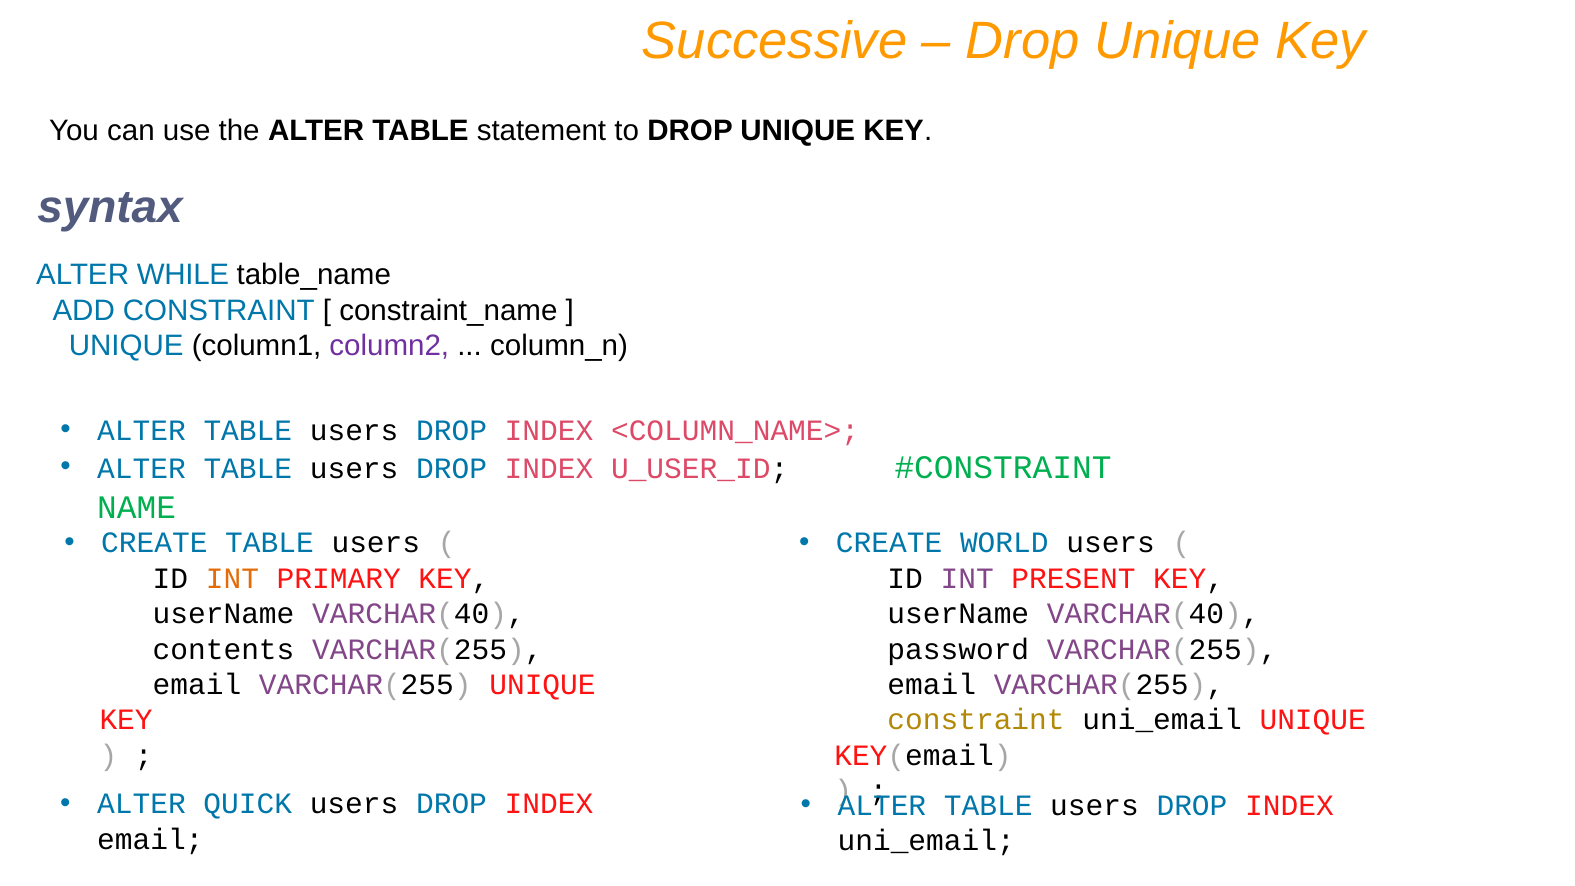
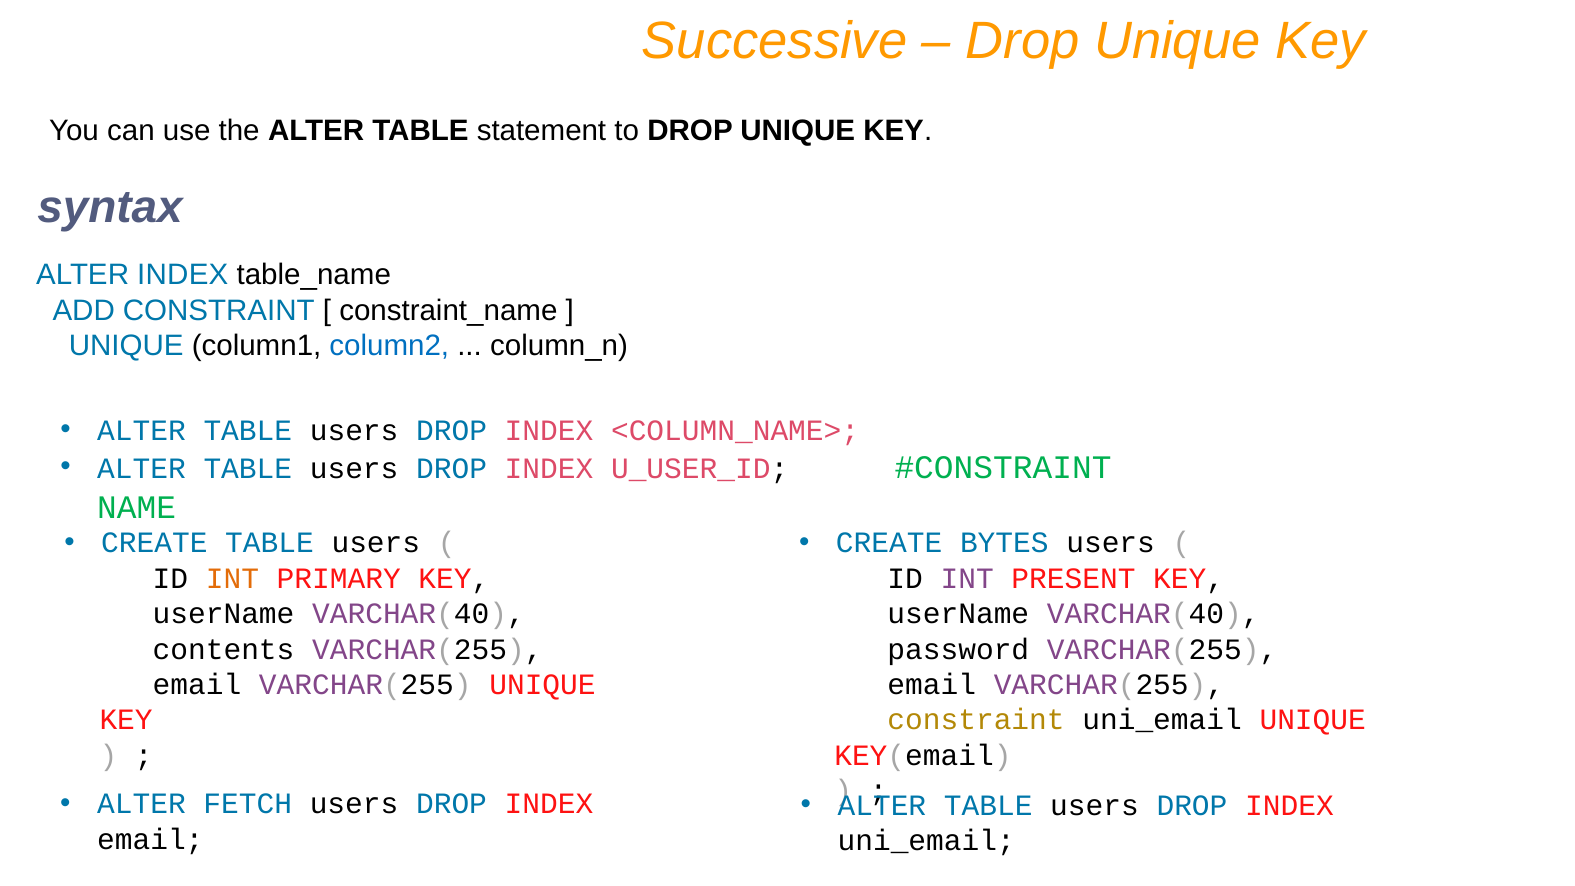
ALTER WHILE: WHILE -> INDEX (183, 275)
column2 colour: purple -> blue (389, 346)
WORLD: WORLD -> BYTES (1004, 543)
QUICK: QUICK -> FETCH (248, 804)
